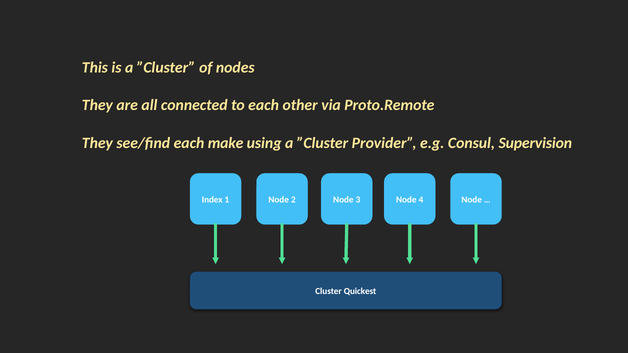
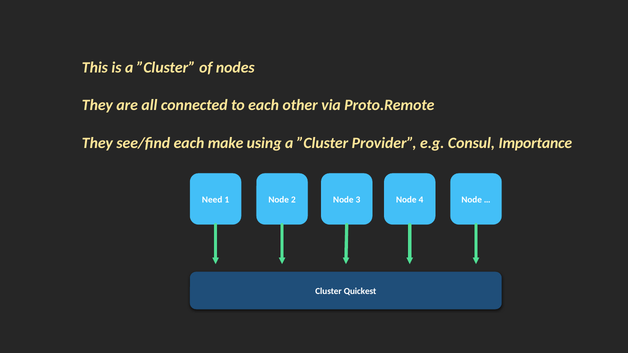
Supervision: Supervision -> Importance (535, 143)
Index: Index -> Need (212, 200)
